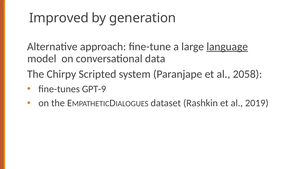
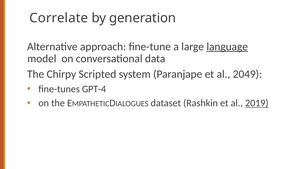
Improved: Improved -> Correlate (59, 18)
2058: 2058 -> 2049 (247, 74)
GPT-9: GPT-9 -> GPT-4 (94, 89)
2019 underline: none -> present (257, 103)
